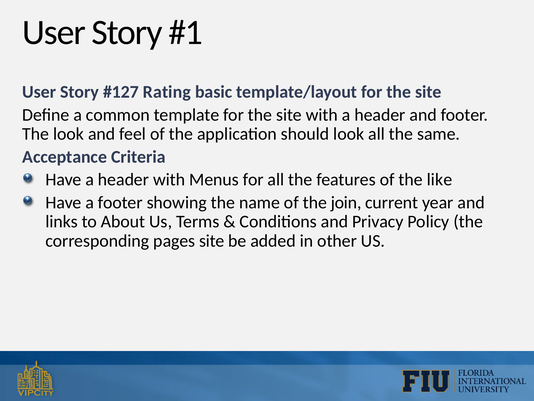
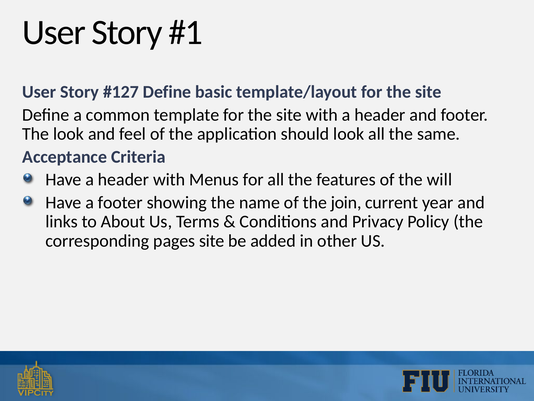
Rating: Rating -> Define (167, 92)
like: like -> will (440, 179)
